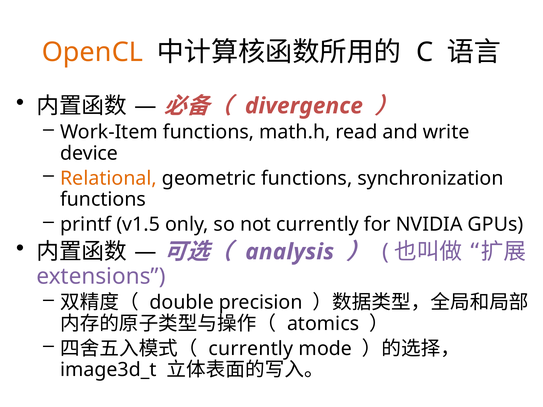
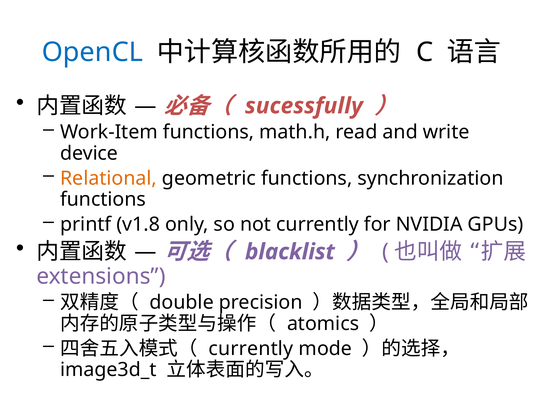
OpenCL colour: orange -> blue (92, 52)
divergence: divergence -> sucessfully (304, 106)
v1.5: v1.5 -> v1.8 (138, 224)
analysis: analysis -> blacklist (290, 252)
